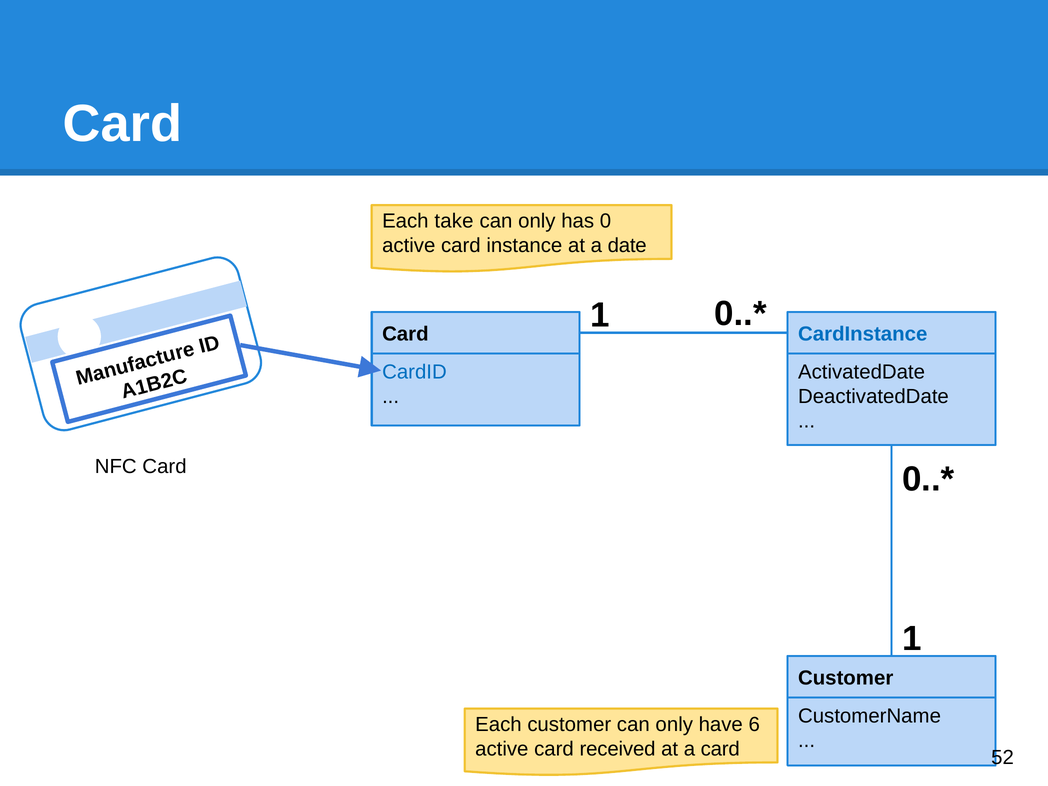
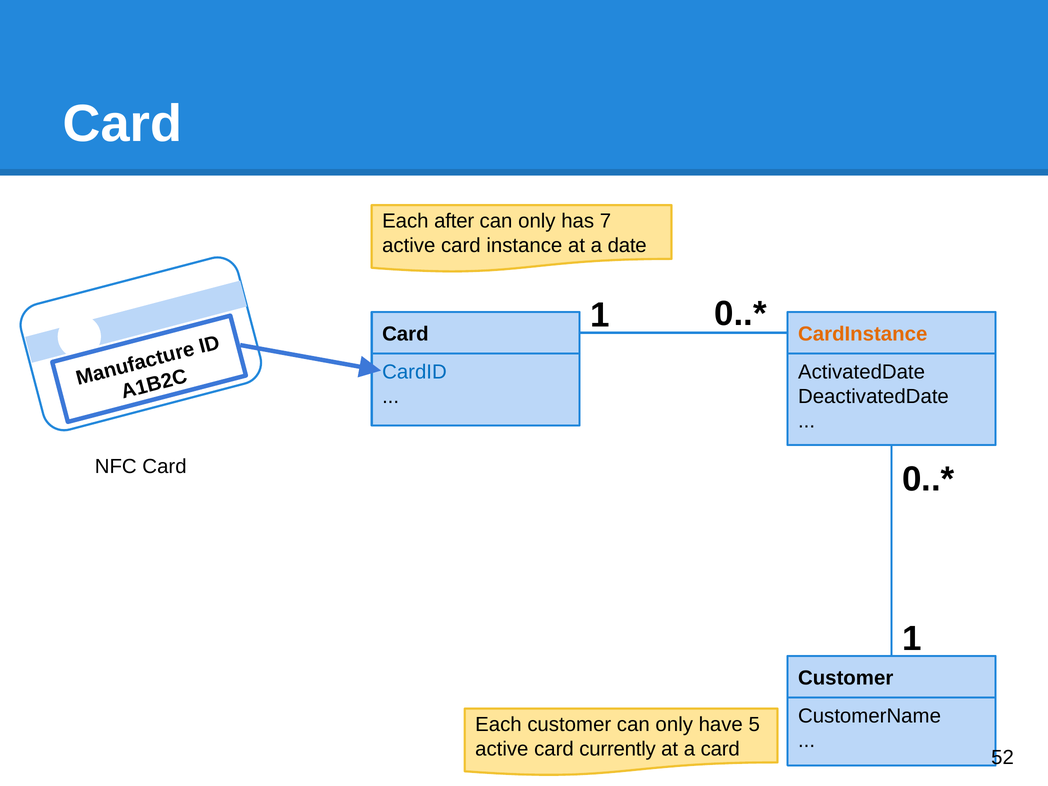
take: take -> after (454, 221)
0: 0 -> 7 (605, 221)
CardInstance colour: blue -> orange (863, 334)
6: 6 -> 5 (754, 725)
received: received -> currently (618, 749)
